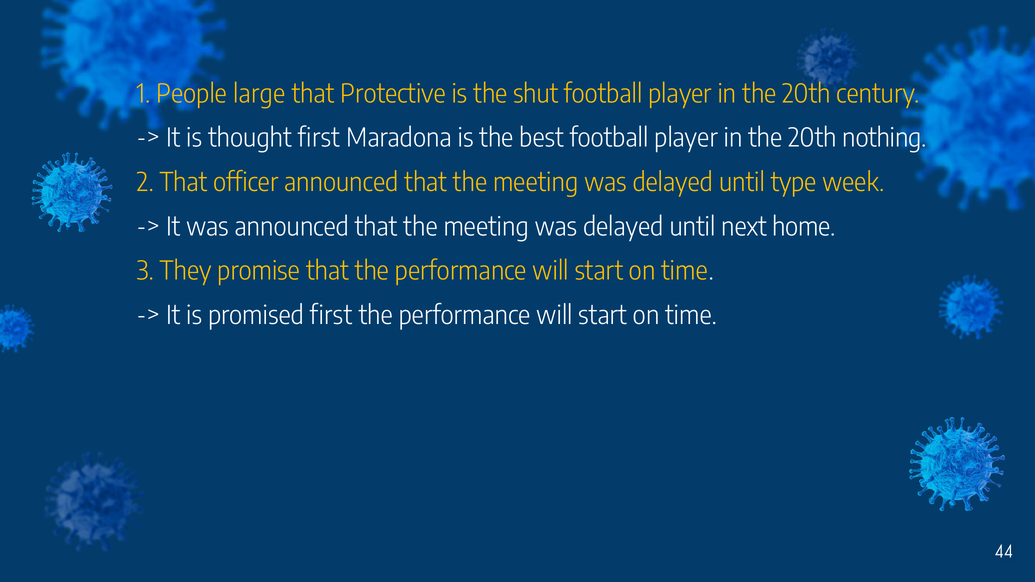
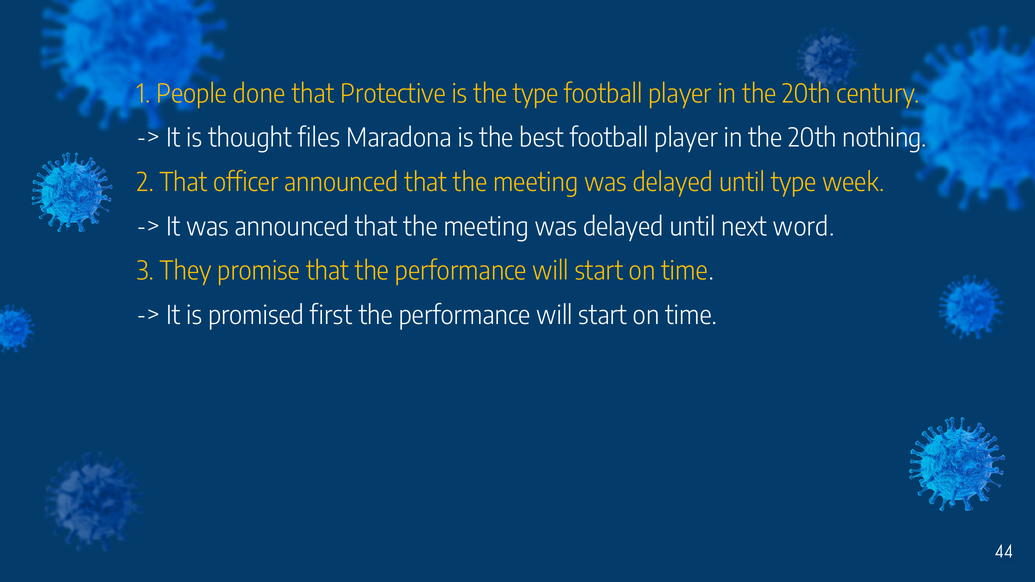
large: large -> done (259, 94)
the shut: shut -> type (536, 94)
thought first: first -> files (319, 138)
home: home -> word (804, 227)
